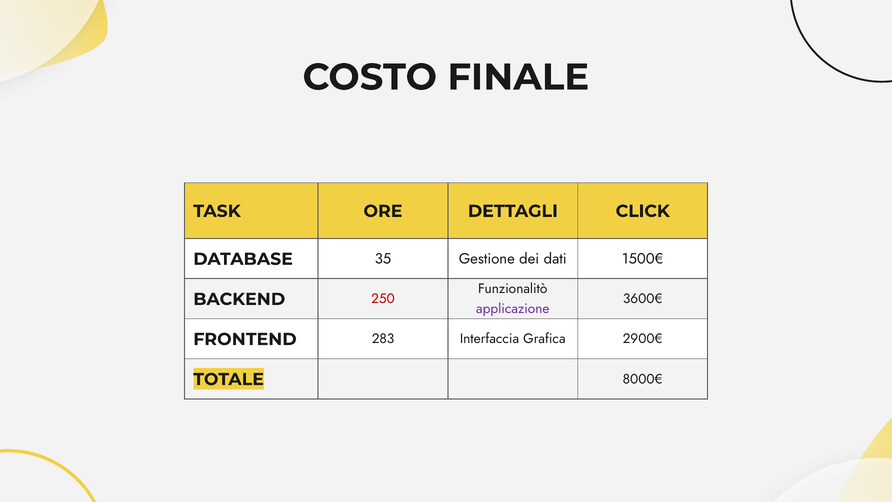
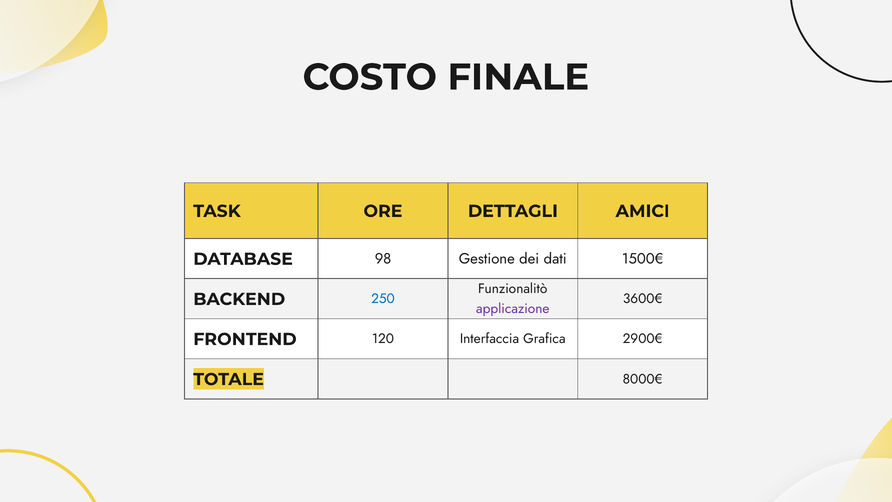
CLICK: CLICK -> AMICI (643, 211)
35: 35 -> 98 (383, 259)
250 colour: red -> blue (383, 299)
283: 283 -> 120 (383, 339)
